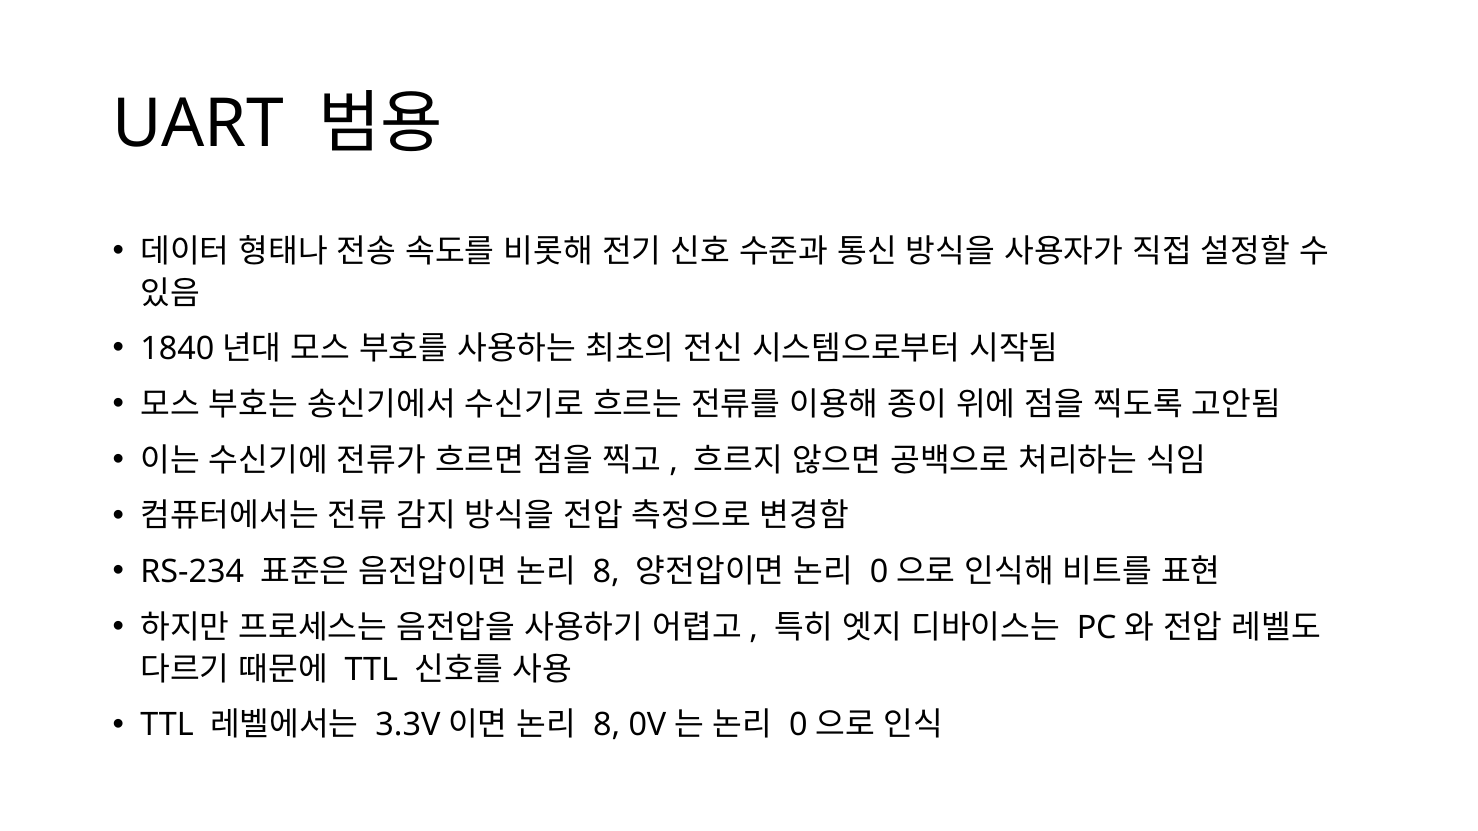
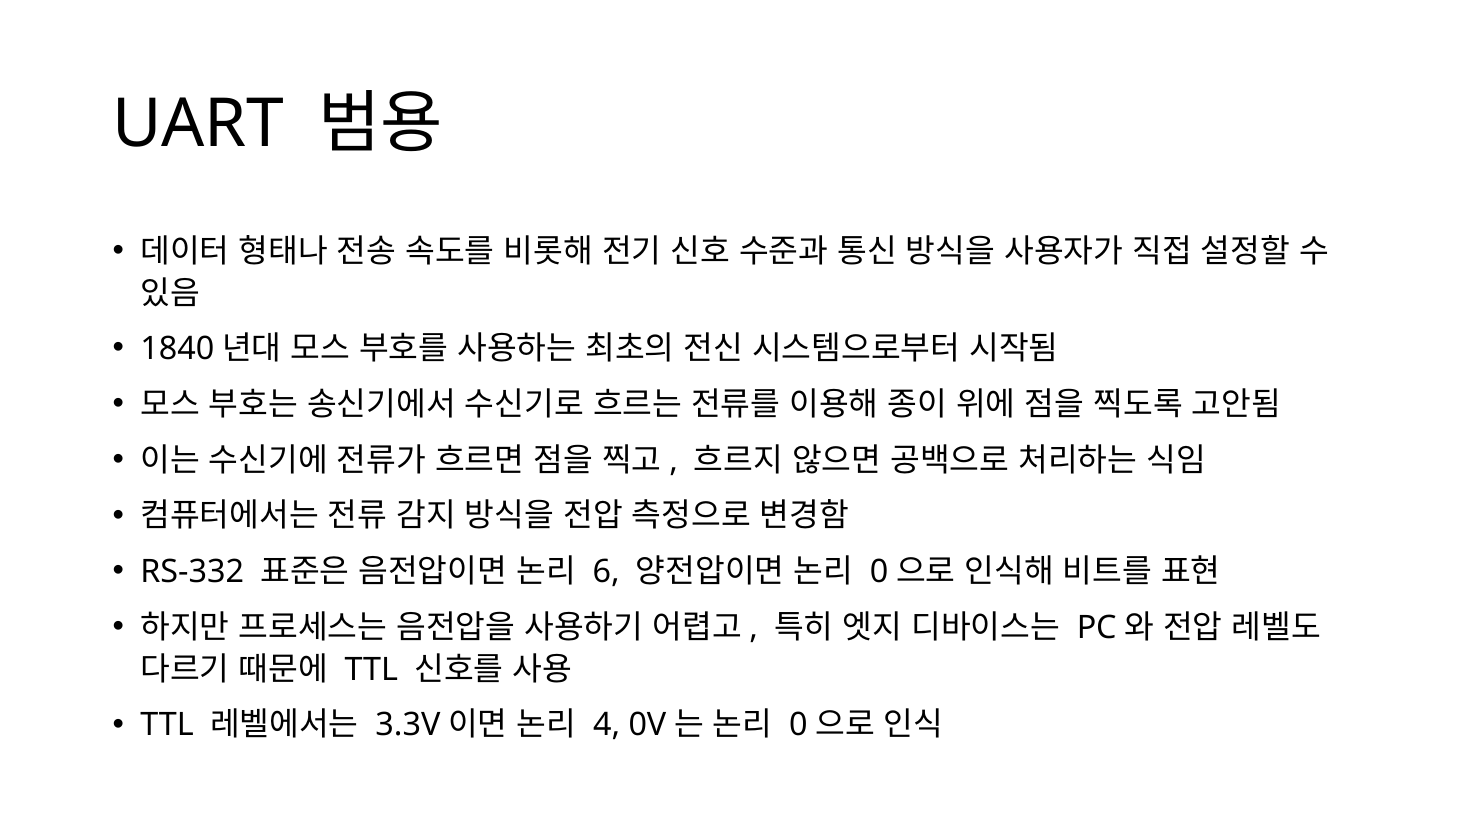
RS-234: RS-234 -> RS-332 (192, 572)
8: 8 -> 6 (606, 572)
8: 8 -> 4 (607, 726)
